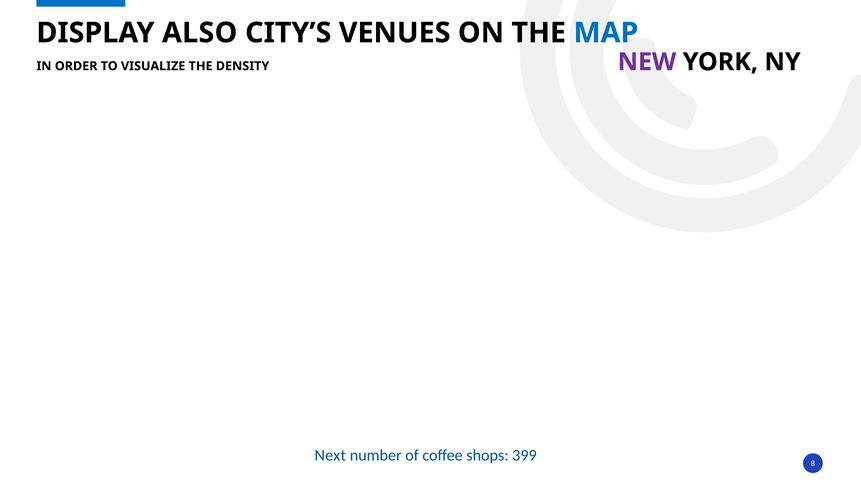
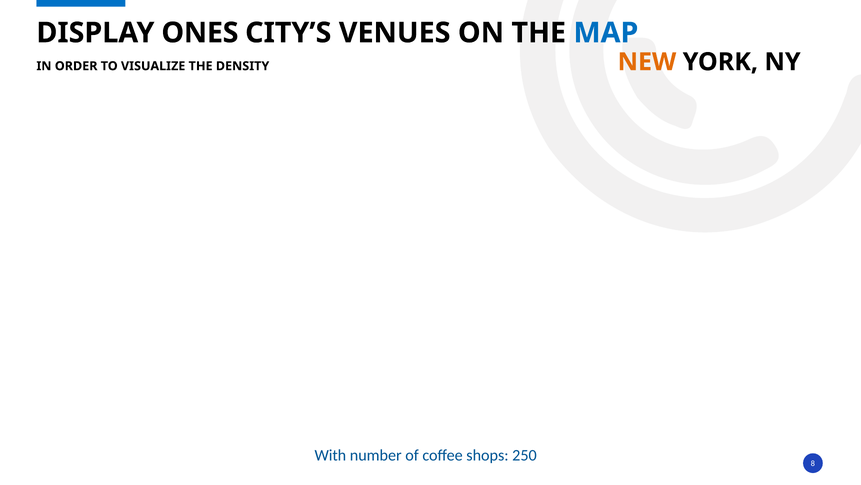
ALSO: ALSO -> ONES (200, 33)
NEW colour: purple -> orange (647, 62)
Next: Next -> With (330, 455)
399: 399 -> 250 (524, 455)
